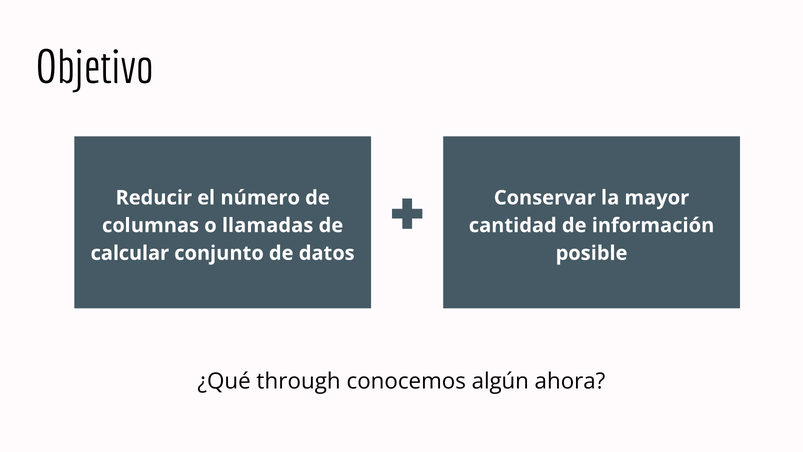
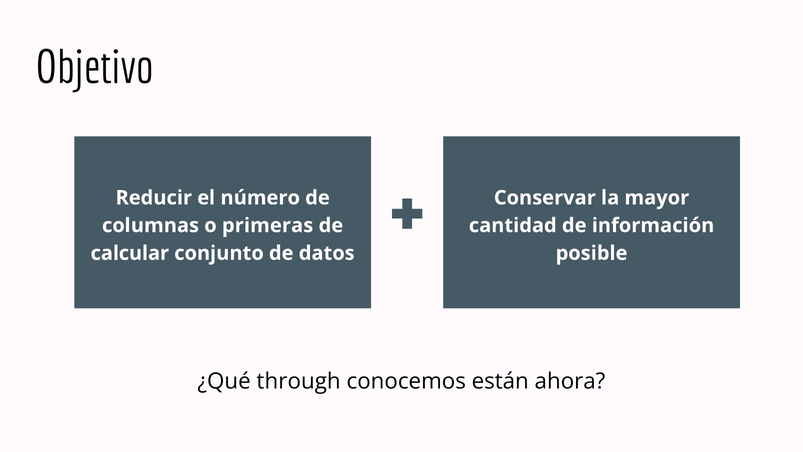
llamadas: llamadas -> primeras (268, 225)
algún: algún -> están (500, 381)
